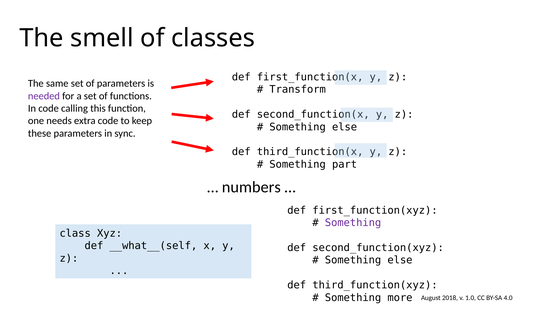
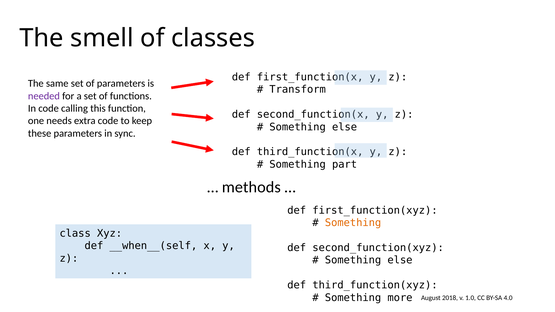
numbers: numbers -> methods (251, 187)
Something colour: purple -> orange (353, 223)
__what__(self: __what__(self -> __when__(self (153, 246)
